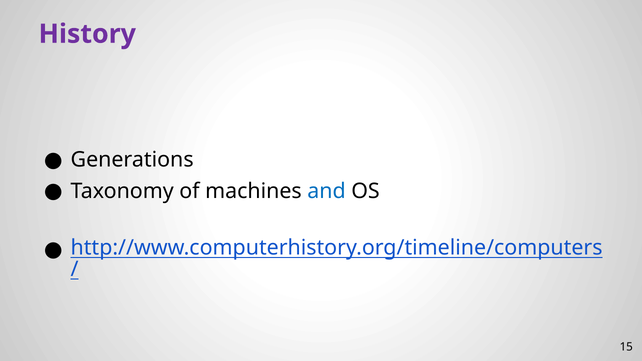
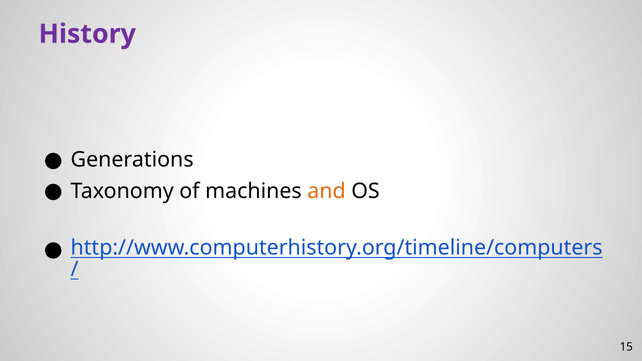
and colour: blue -> orange (327, 191)
